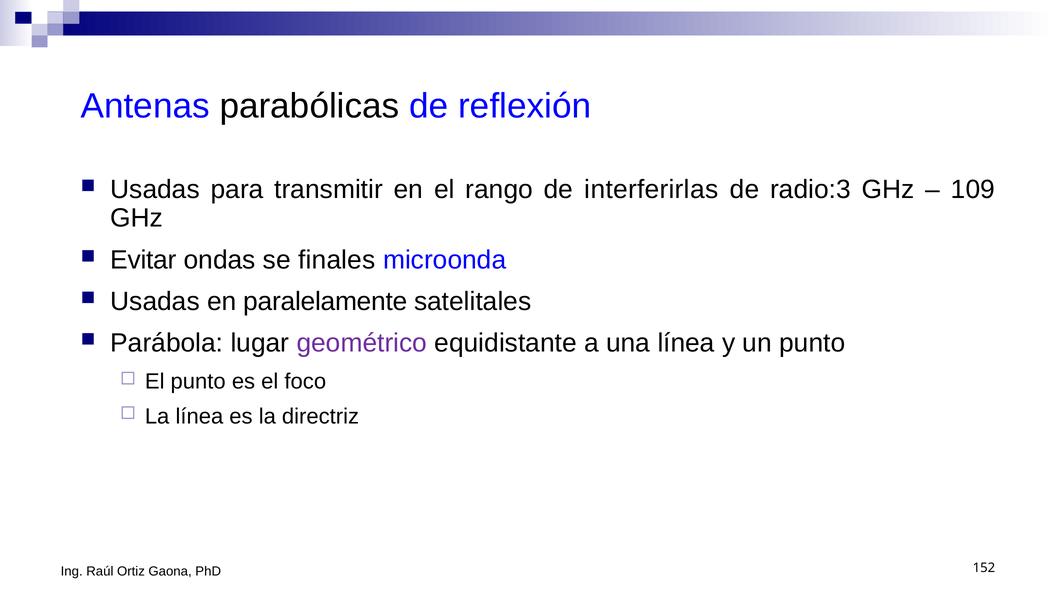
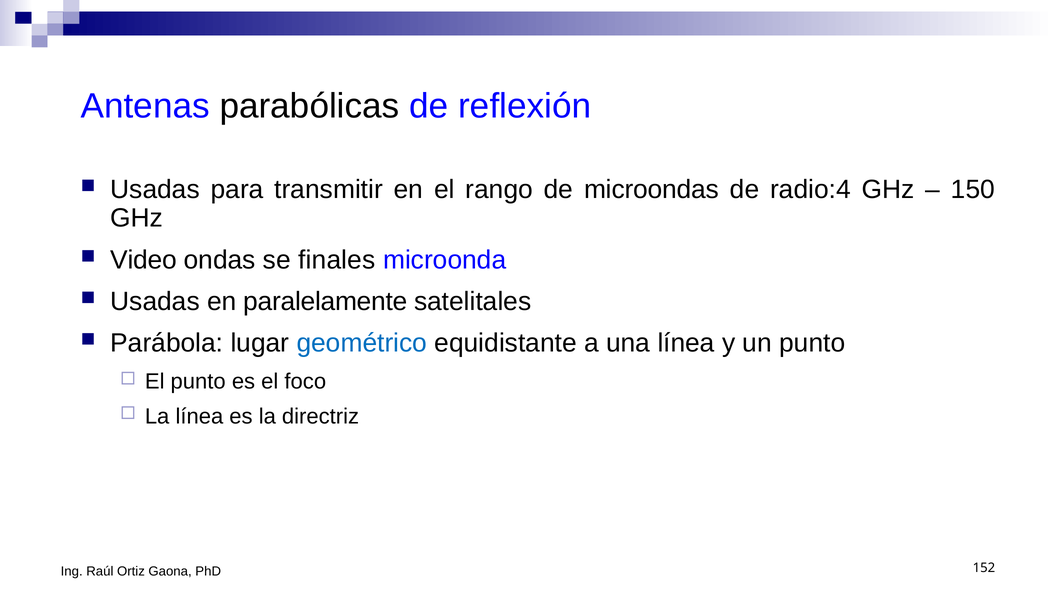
interferirlas: interferirlas -> microondas (652, 190)
radio:3: radio:3 -> radio:4 (810, 190)
109: 109 -> 150 (973, 190)
Evitar: Evitar -> Video (143, 260)
geométrico colour: purple -> blue (362, 343)
